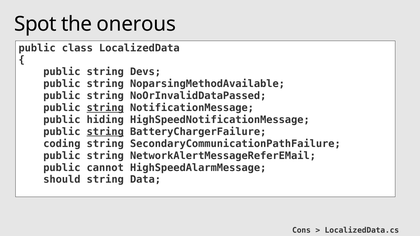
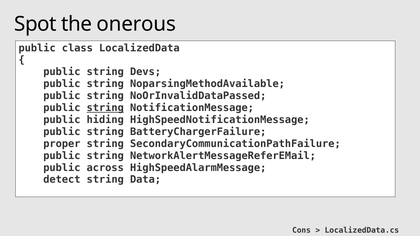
string underline: present -> none (105, 132)
coding: coding -> proper (62, 144)
cannot: cannot -> across (105, 168)
should: should -> detect (62, 180)
